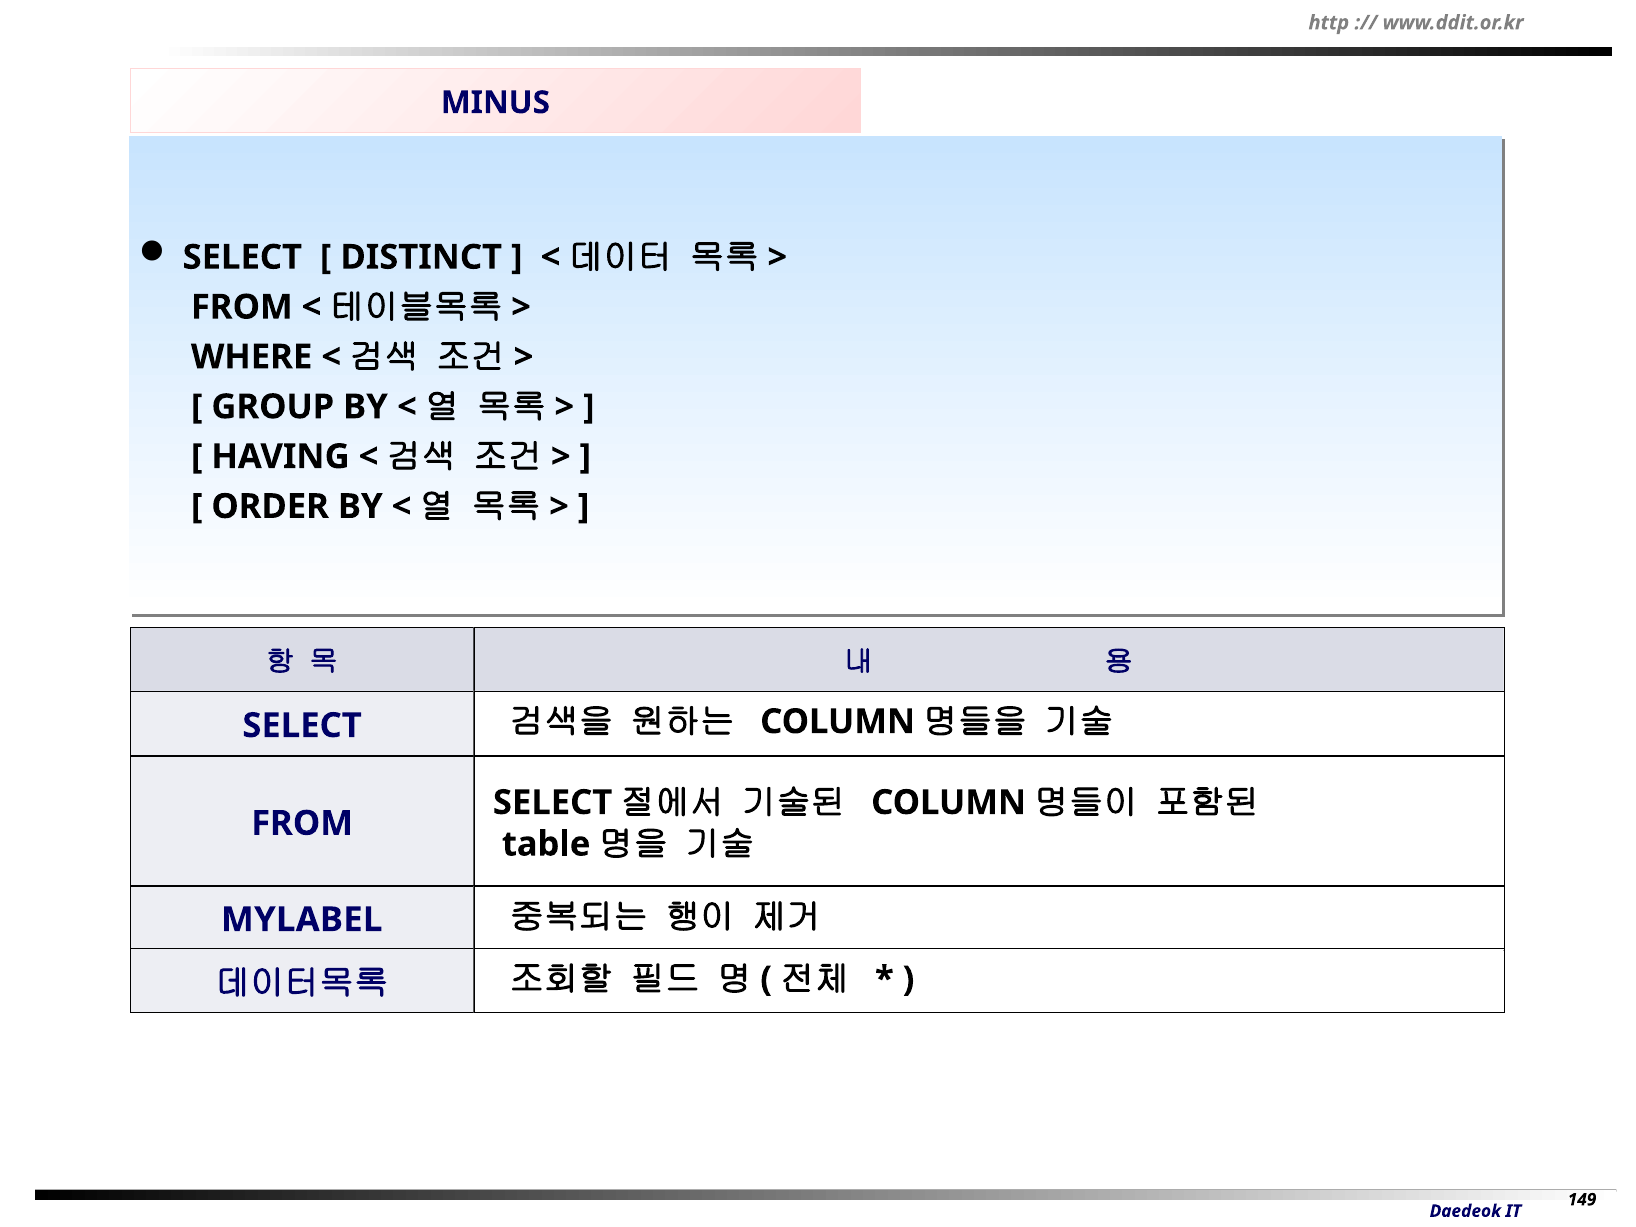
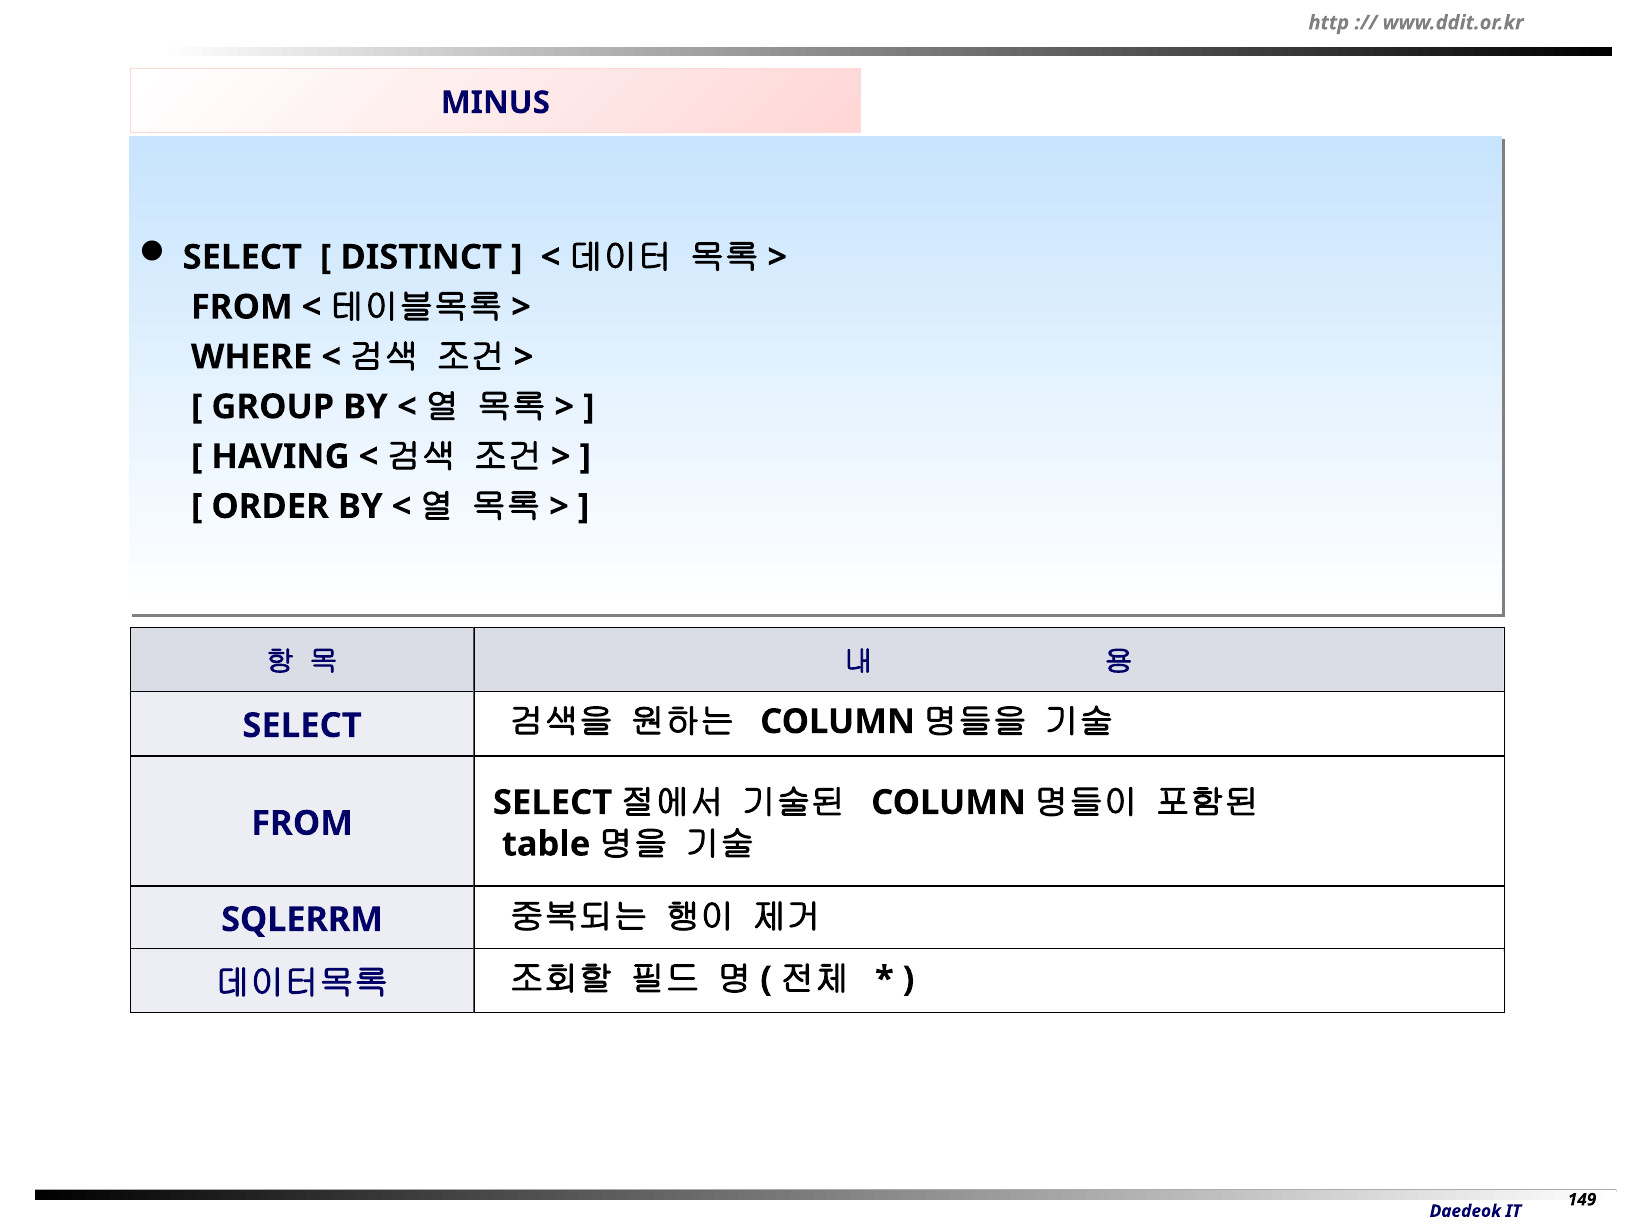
MYLABEL: MYLABEL -> SQLERRM (302, 920)
